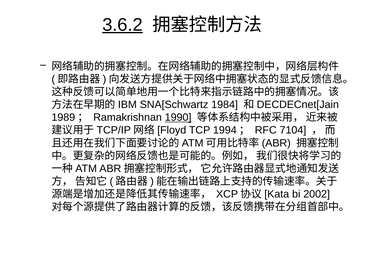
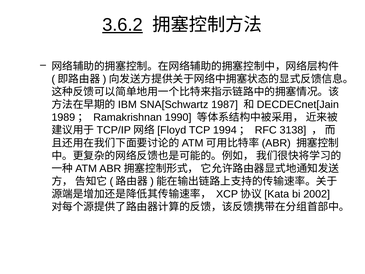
1984: 1984 -> 1987 (225, 105)
1990 underline: present -> none (178, 117)
7104: 7104 -> 3138 (293, 130)
